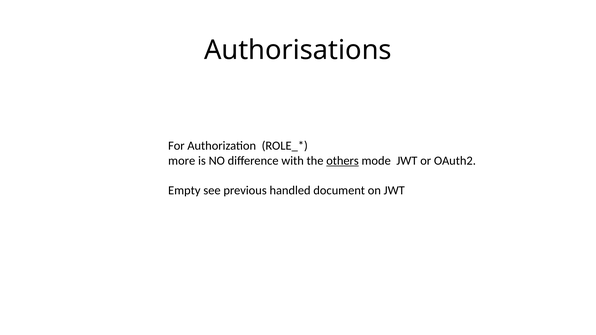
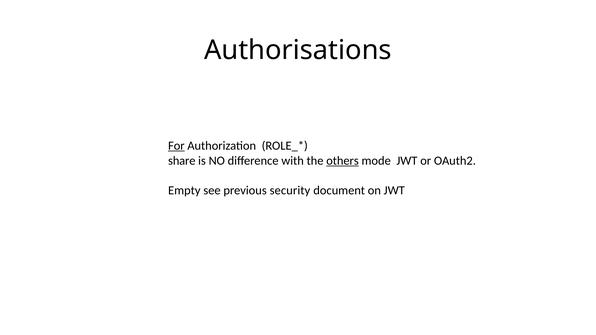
For underline: none -> present (176, 146)
more: more -> share (182, 161)
handled: handled -> security (290, 191)
